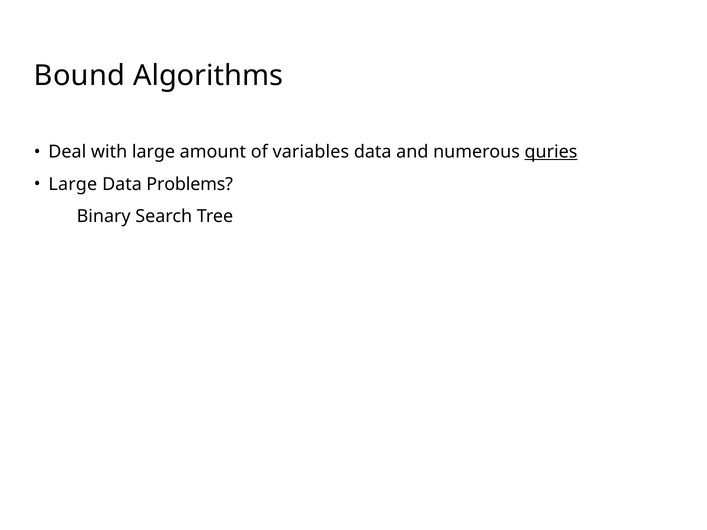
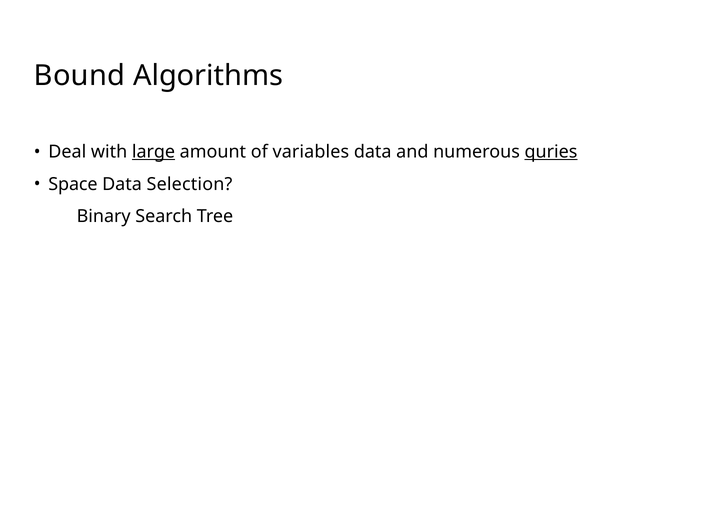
large underline: none -> present (153, 152)
Large: Large -> Space (73, 184)
Problems: Problems -> Selection (189, 184)
